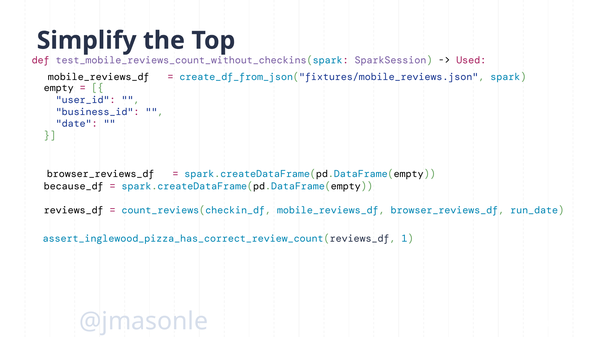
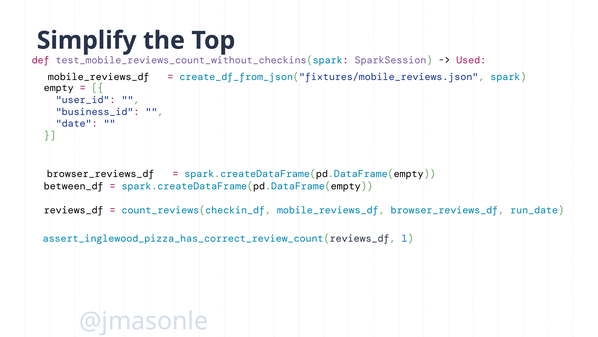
because_df: because_df -> between_df (74, 186)
